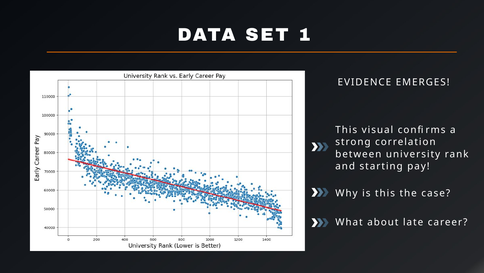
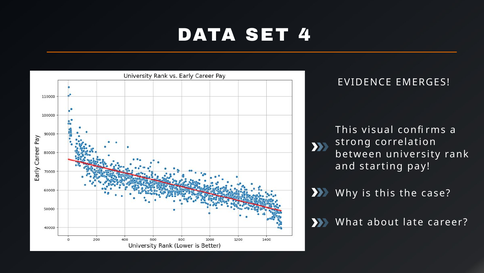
1: 1 -> 4 (304, 35)
